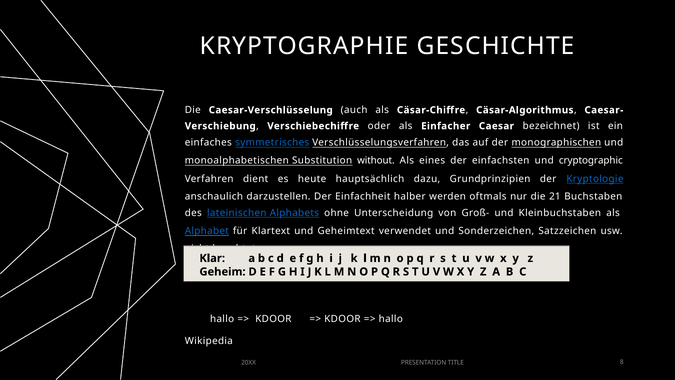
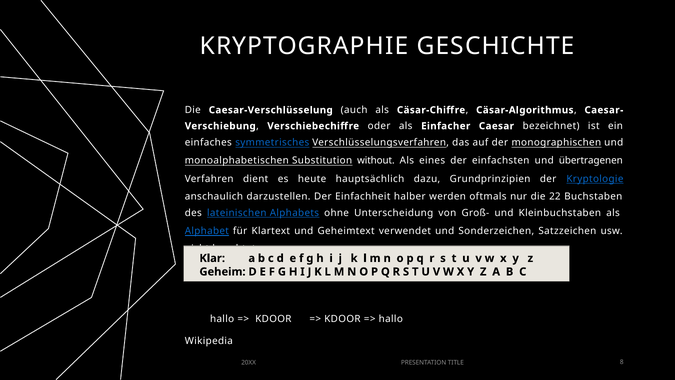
cryptographic: cryptographic -> übertragenen (591, 161)
21: 21 -> 22 (555, 196)
